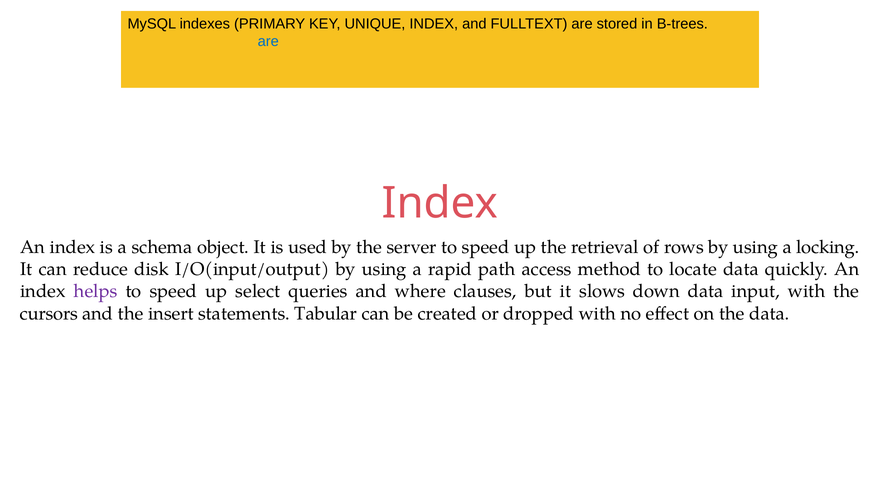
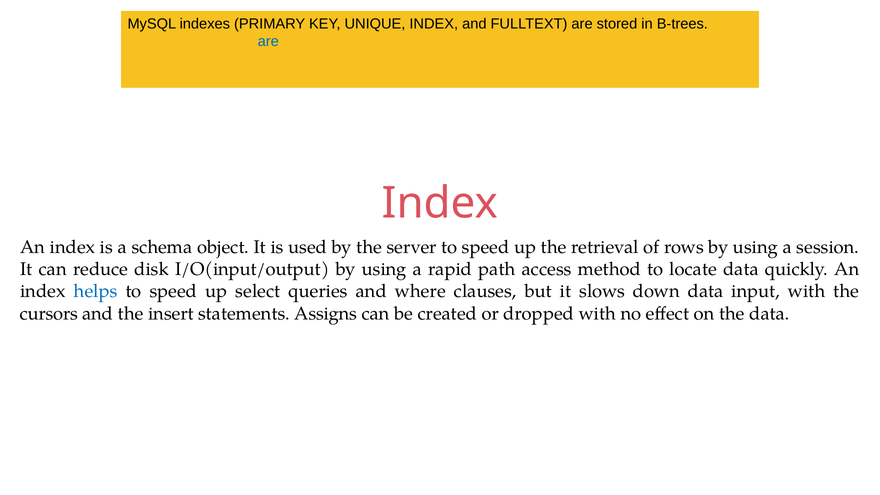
locking: locking -> session (828, 247)
helps colour: purple -> blue (96, 291)
Tabular: Tabular -> Assigns (326, 313)
